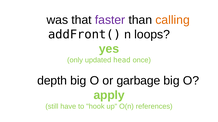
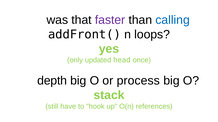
calling colour: orange -> blue (173, 20)
garbage: garbage -> process (138, 81)
apply: apply -> stack (109, 96)
